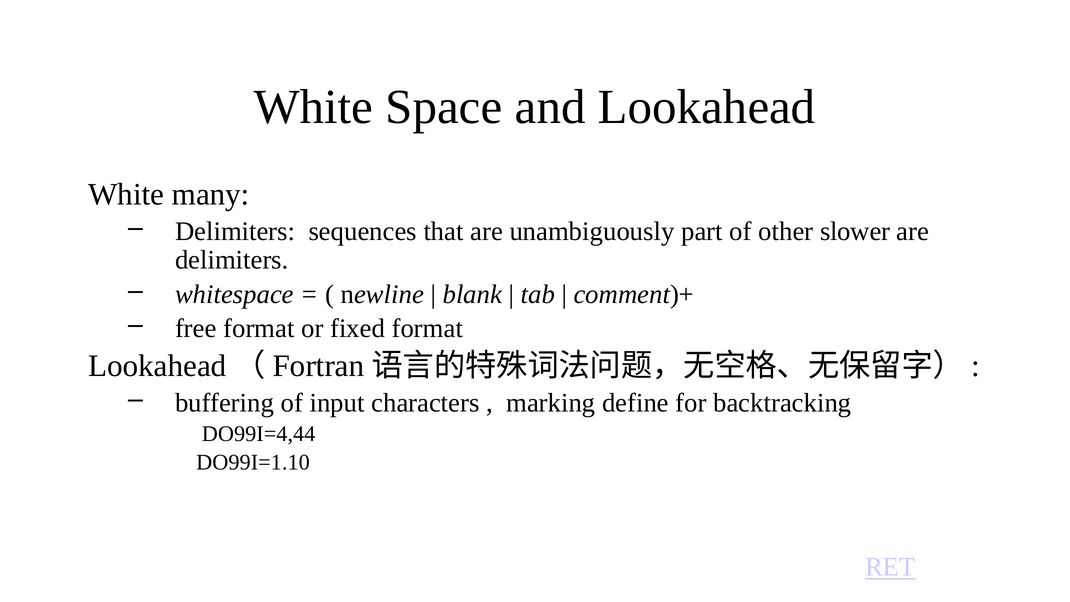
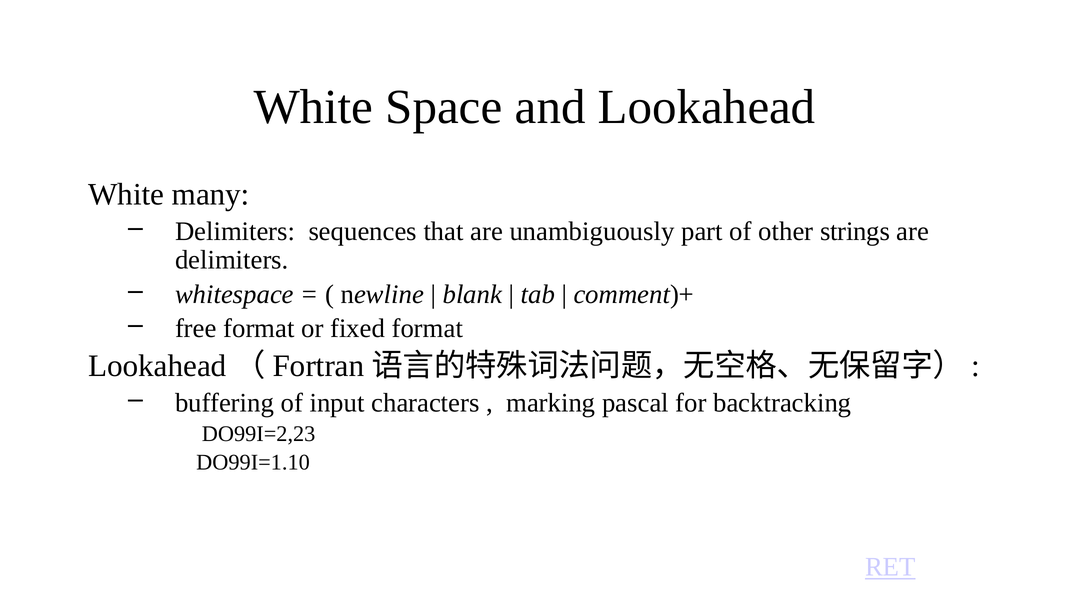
slower: slower -> strings (855, 231)
define: define -> pascal (635, 403)
DO99I=4,44: DO99I=4,44 -> DO99I=2,23 (259, 434)
